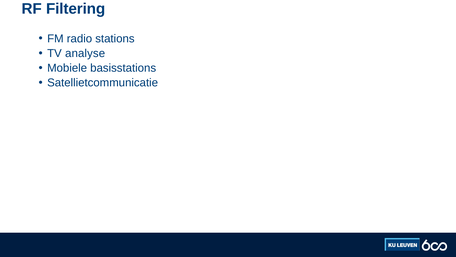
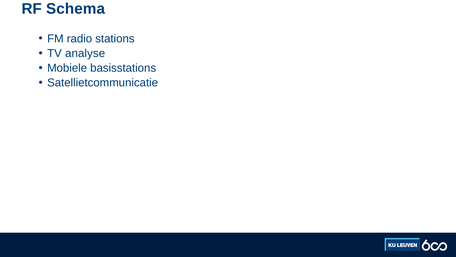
Filtering: Filtering -> Schema (75, 9)
